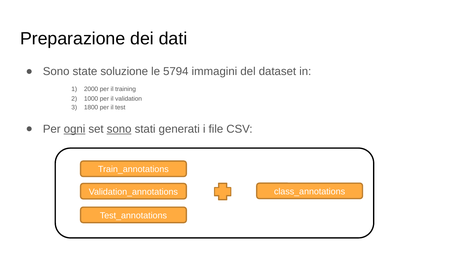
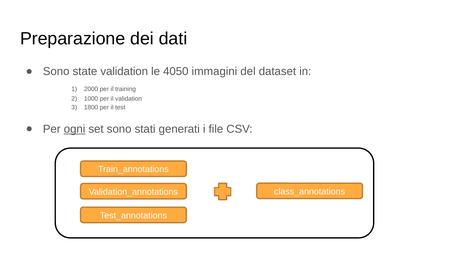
state soluzione: soluzione -> validation (124, 72)
5794: 5794 -> 4050 (176, 72)
sono underline: present -> none (119, 129)
